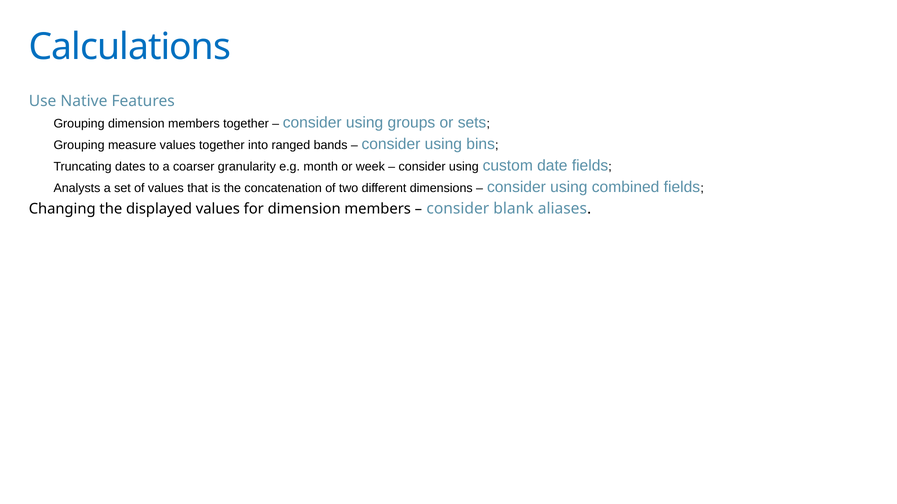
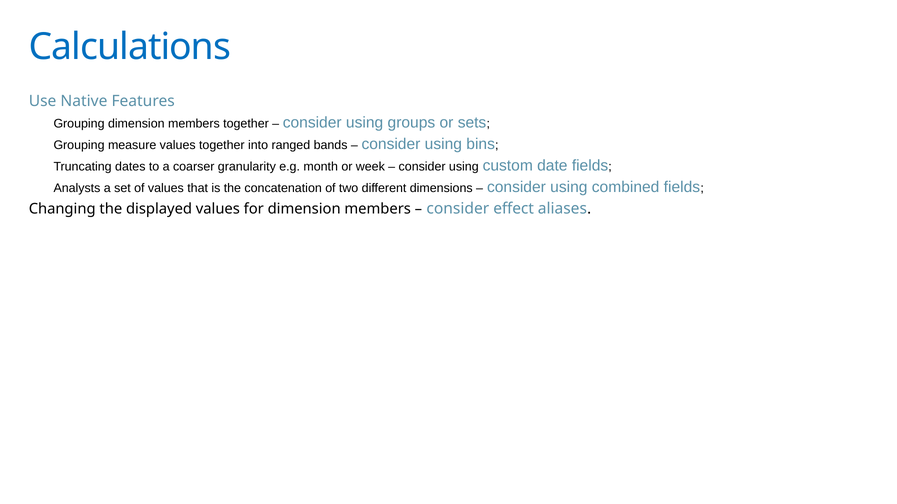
blank: blank -> effect (514, 209)
